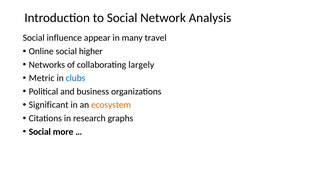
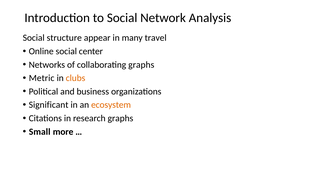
influence: influence -> structure (64, 38)
higher: higher -> center (91, 51)
collaborating largely: largely -> graphs (141, 65)
clubs colour: blue -> orange (76, 78)
Social: Social -> Small (40, 132)
